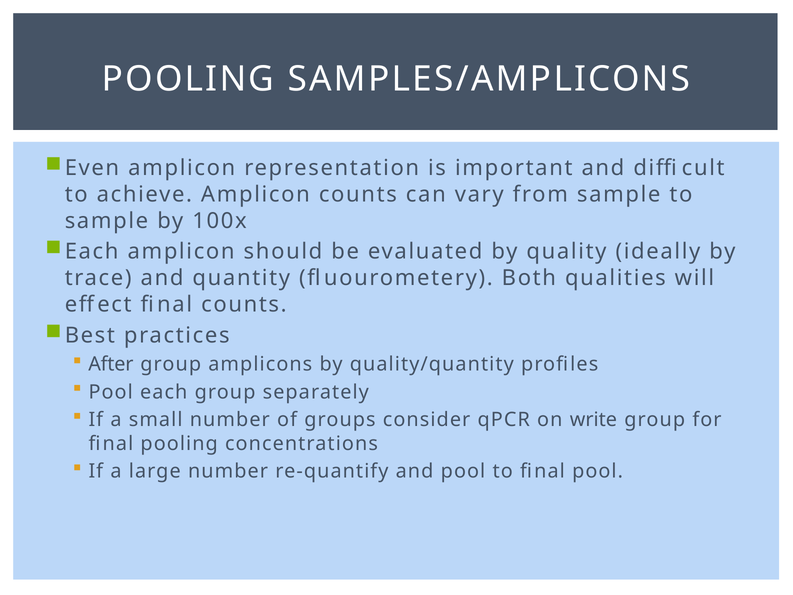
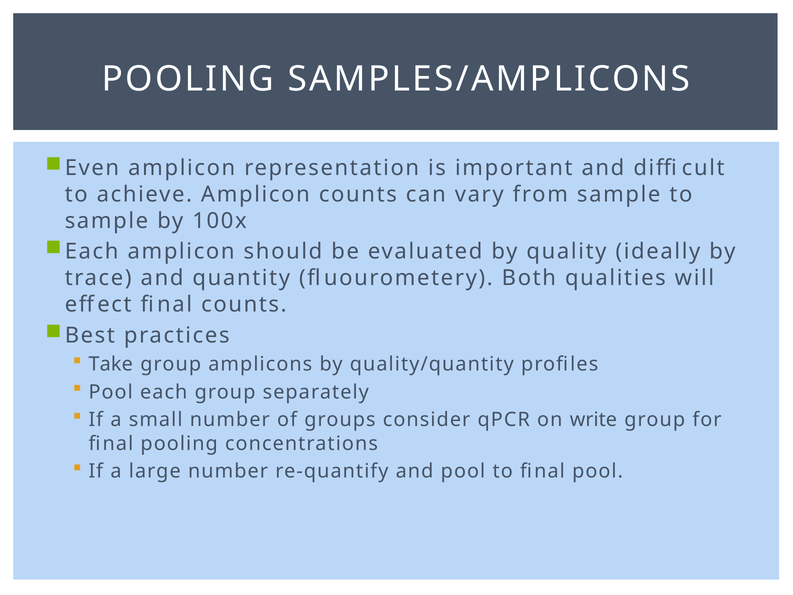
After: After -> Take (111, 364)
